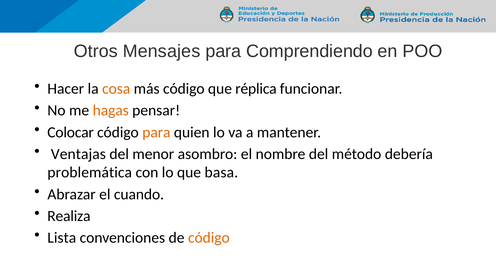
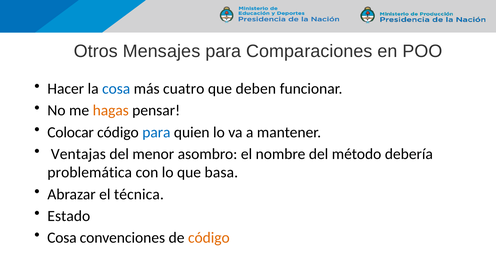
Comprendiendo: Comprendiendo -> Comparaciones (309, 51)
cosa colour: orange -> blue (116, 89)
más código: código -> cuatro (184, 89)
réplica: réplica -> deben (256, 89)
para colour: orange -> blue (156, 132)
cuando: cuando -> técnica (139, 194)
Realiza: Realiza -> Estado (69, 216)
Lista: Lista -> Cosa (62, 238)
